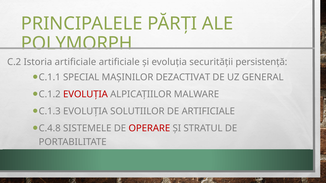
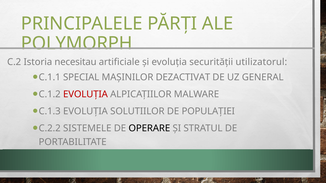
Istoria artificiale: artificiale -> necesitau (76, 62)
persistență: persistență -> utilizatorul (261, 62)
DE ARTIFICIALE: ARTIFICIALE -> POPULAȚIEI (208, 112)
C.4.8: C.4.8 -> C.2.2 (50, 129)
OPERARE colour: red -> black (149, 129)
